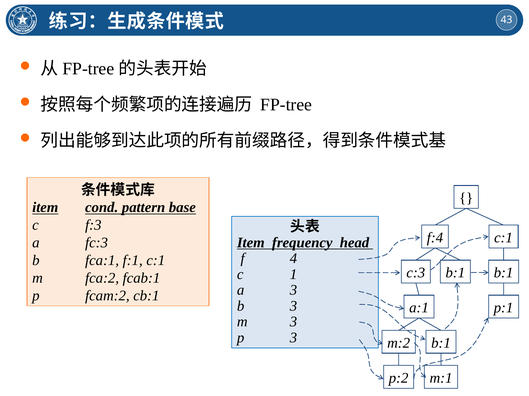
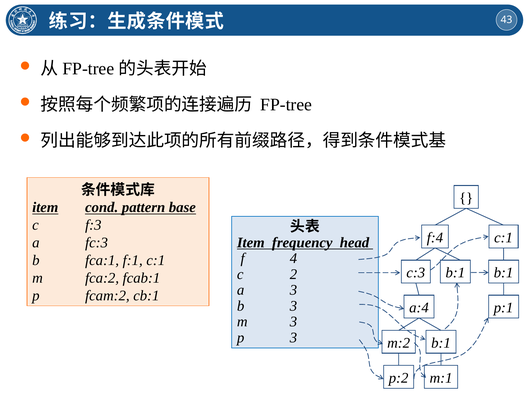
1: 1 -> 2 (294, 275)
a:1: a:1 -> a:4 (419, 308)
